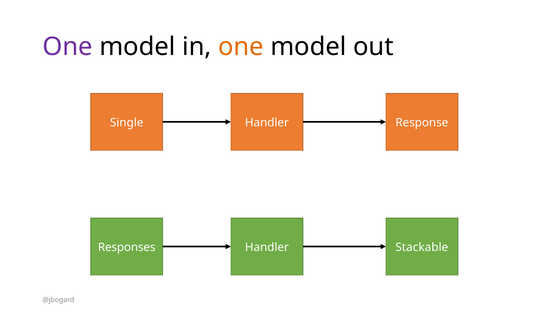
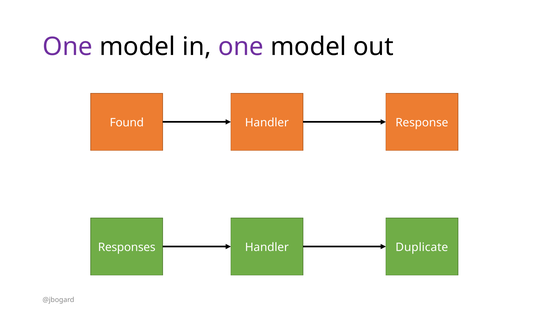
one colour: orange -> purple (241, 47)
Single: Single -> Found (127, 123)
Stackable: Stackable -> Duplicate (422, 247)
